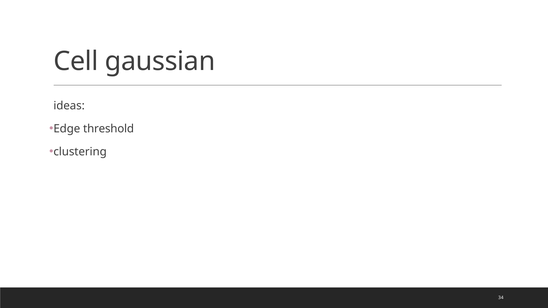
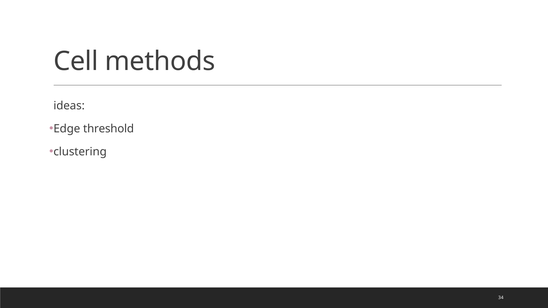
gaussian: gaussian -> methods (160, 61)
